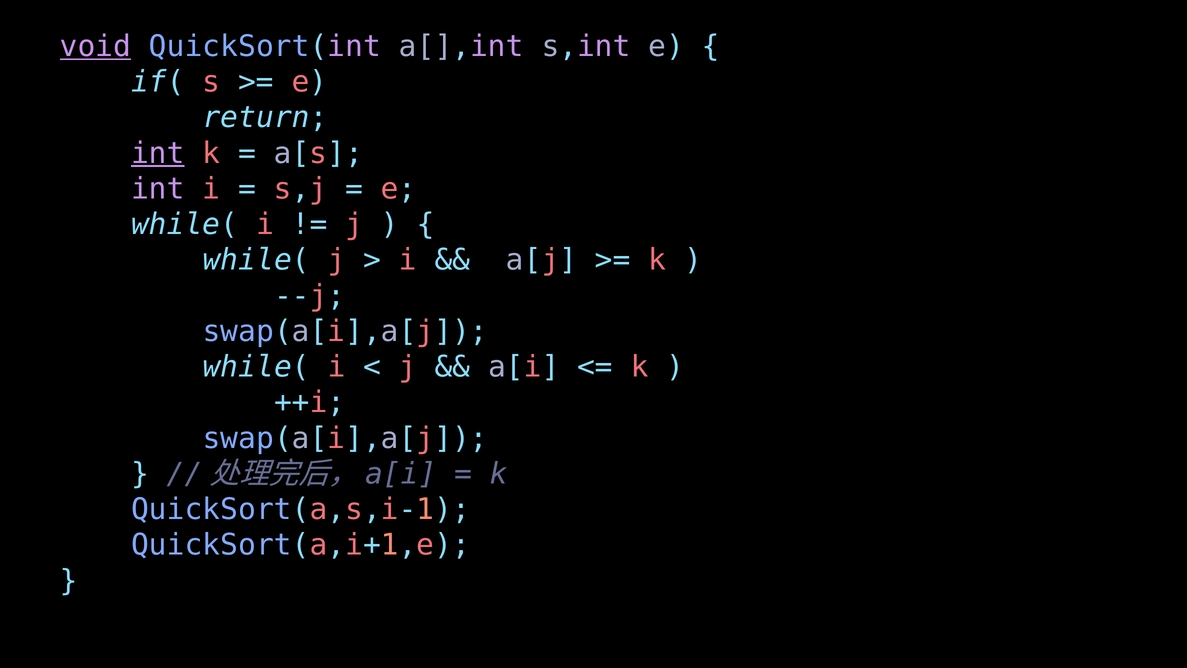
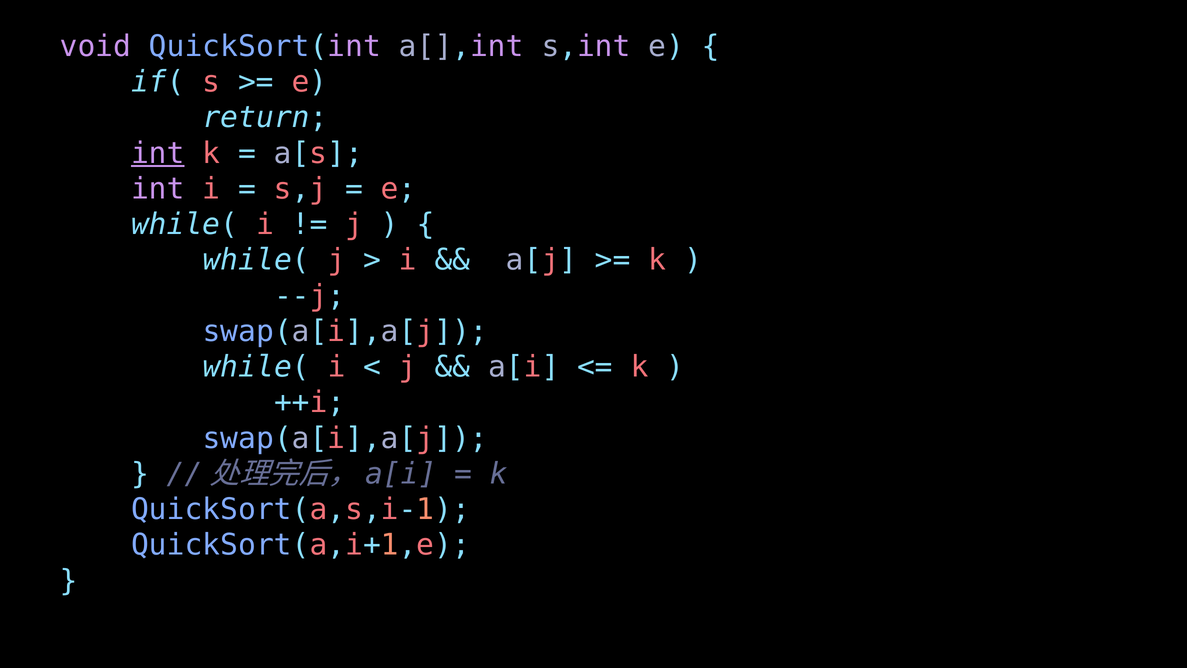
void underline: present -> none (95, 46)
